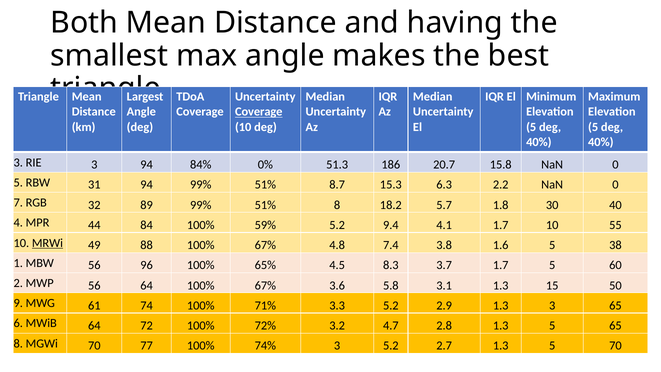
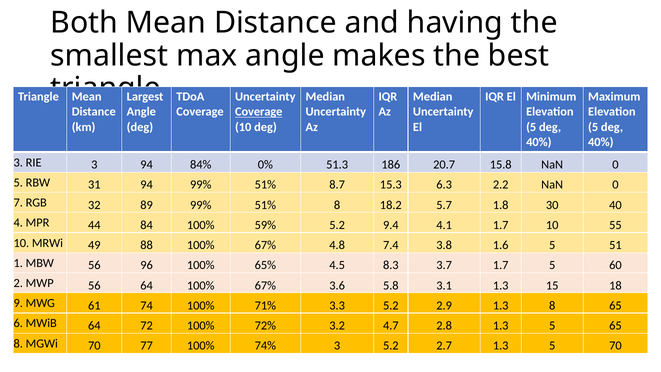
MRWi underline: present -> none (47, 243)
38: 38 -> 51 (615, 245)
50: 50 -> 18 (615, 285)
1.3 3: 3 -> 8 (552, 305)
